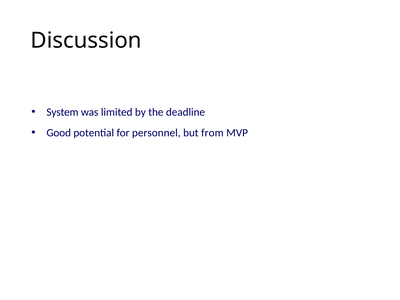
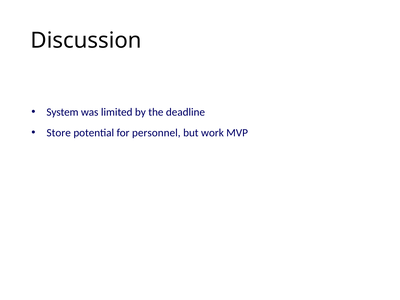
Good: Good -> Store (59, 133)
from: from -> work (212, 133)
